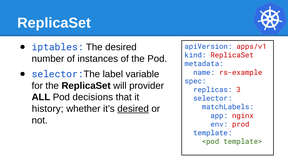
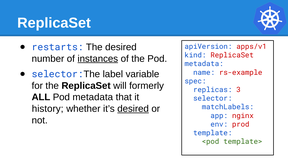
iptables: iptables -> restarts (58, 47)
instances underline: none -> present (98, 59)
provider: provider -> formerly (147, 86)
Pod decisions: decisions -> metadata (93, 97)
